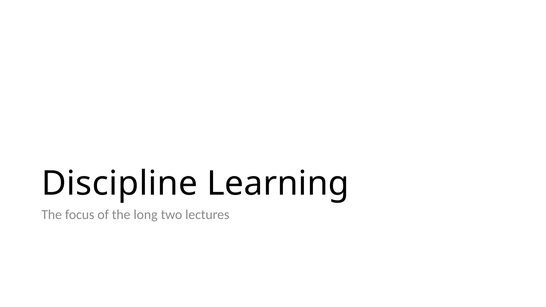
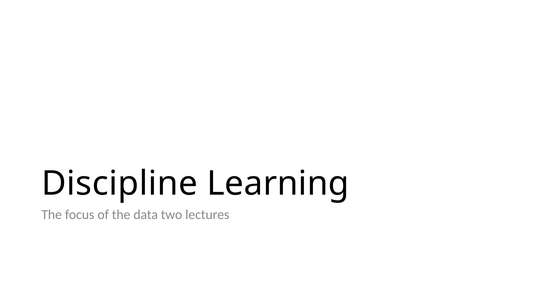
long: long -> data (146, 215)
